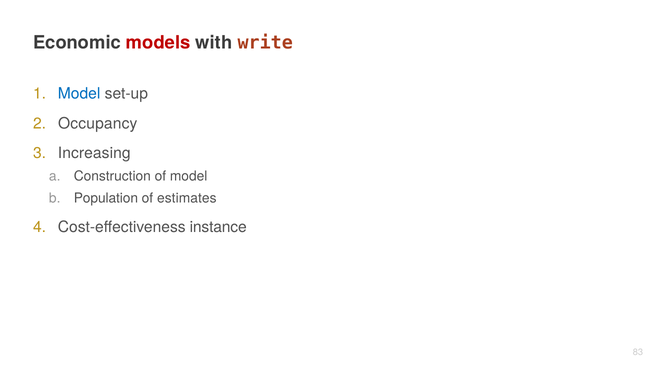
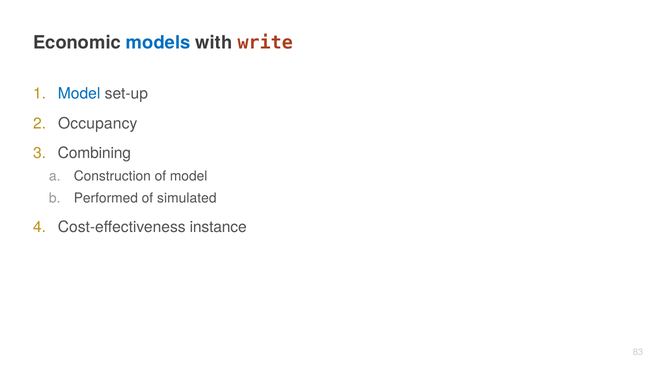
models colour: red -> blue (158, 43)
Increasing: Increasing -> Combining (94, 153)
Population: Population -> Performed (106, 198)
estimates: estimates -> simulated (187, 198)
